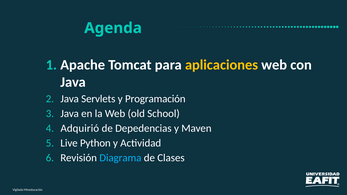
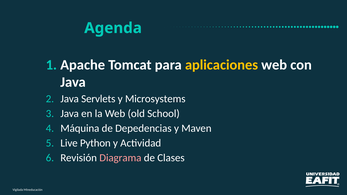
Programación: Programación -> Microsystems (155, 99)
Adquirió: Adquirió -> Máquina (80, 128)
Diagrama colour: light blue -> pink (120, 158)
